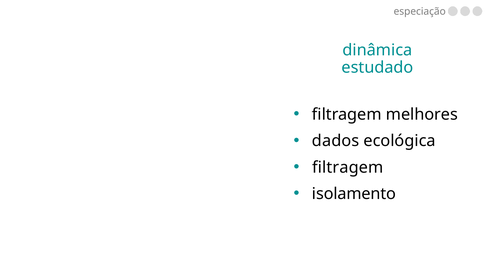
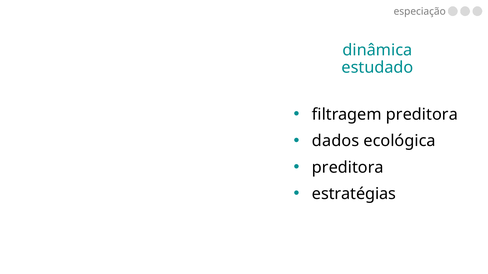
filtragem melhores: melhores -> preditora (422, 115)
filtragem: filtragem -> preditora (348, 168)
isolamento: isolamento -> estratégias (354, 194)
